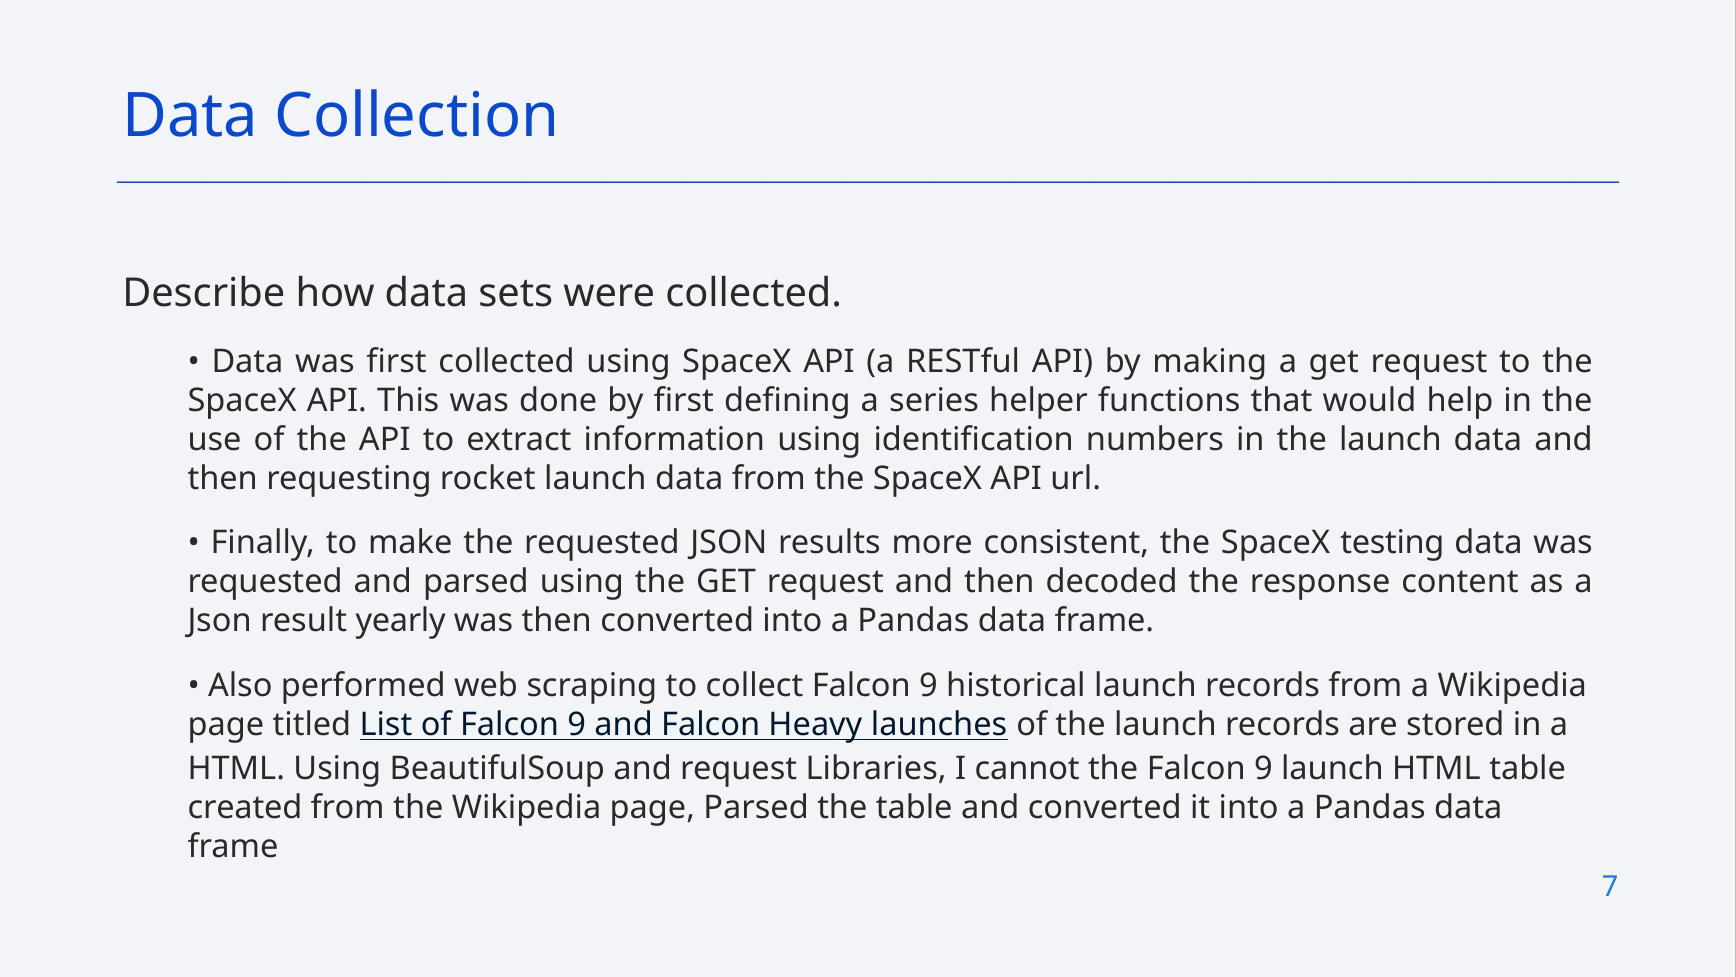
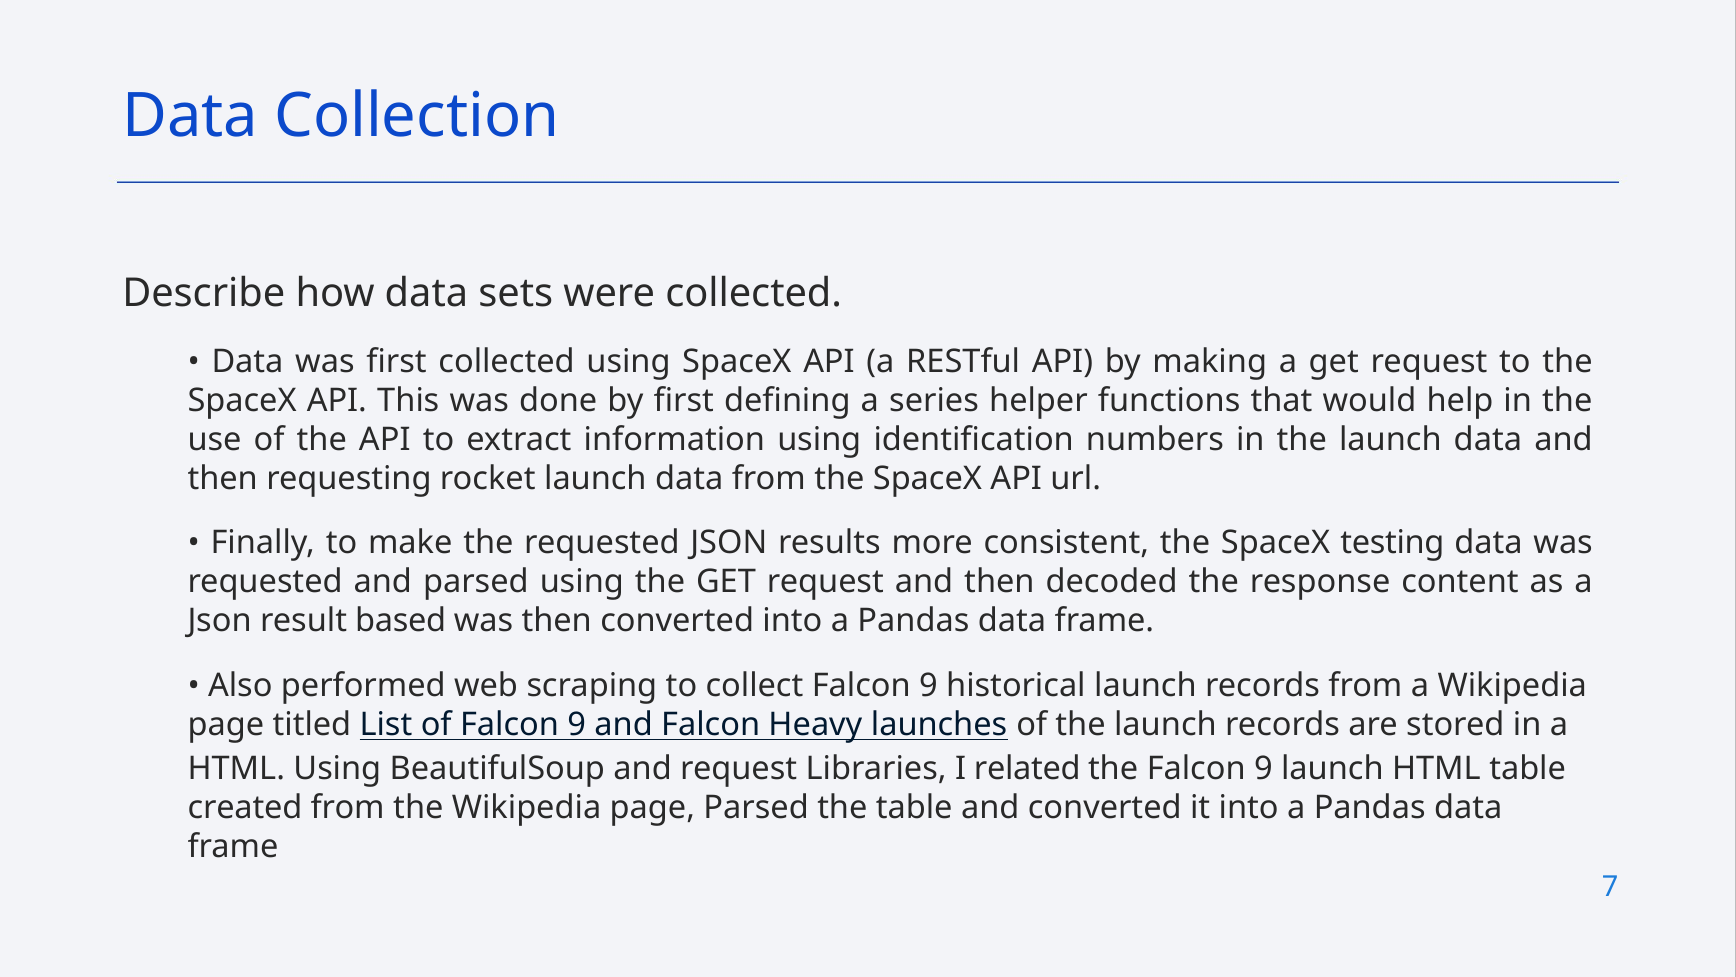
yearly: yearly -> based (401, 621)
cannot: cannot -> related (1027, 769)
